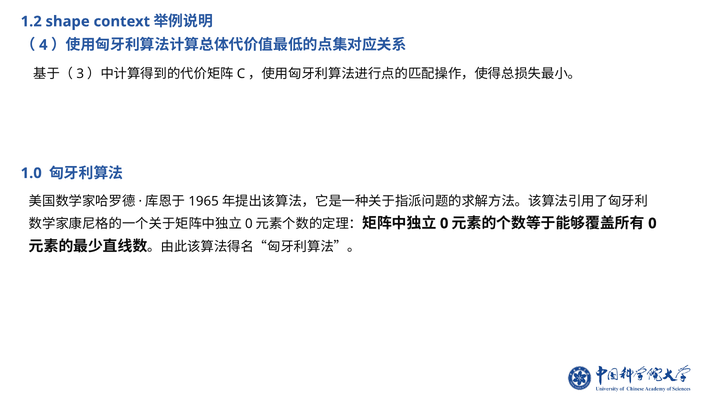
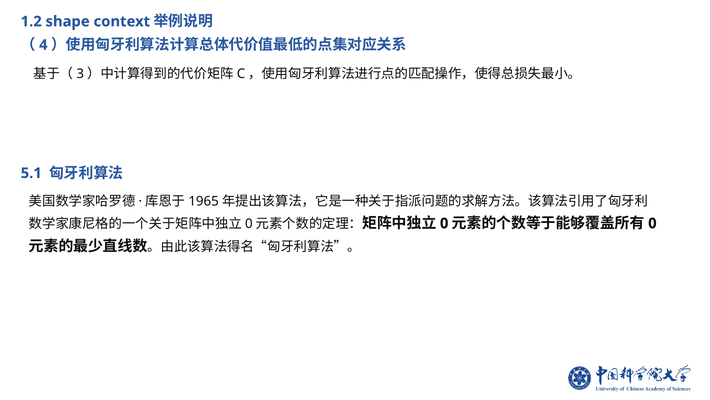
1.0: 1.0 -> 5.1 (31, 173)
